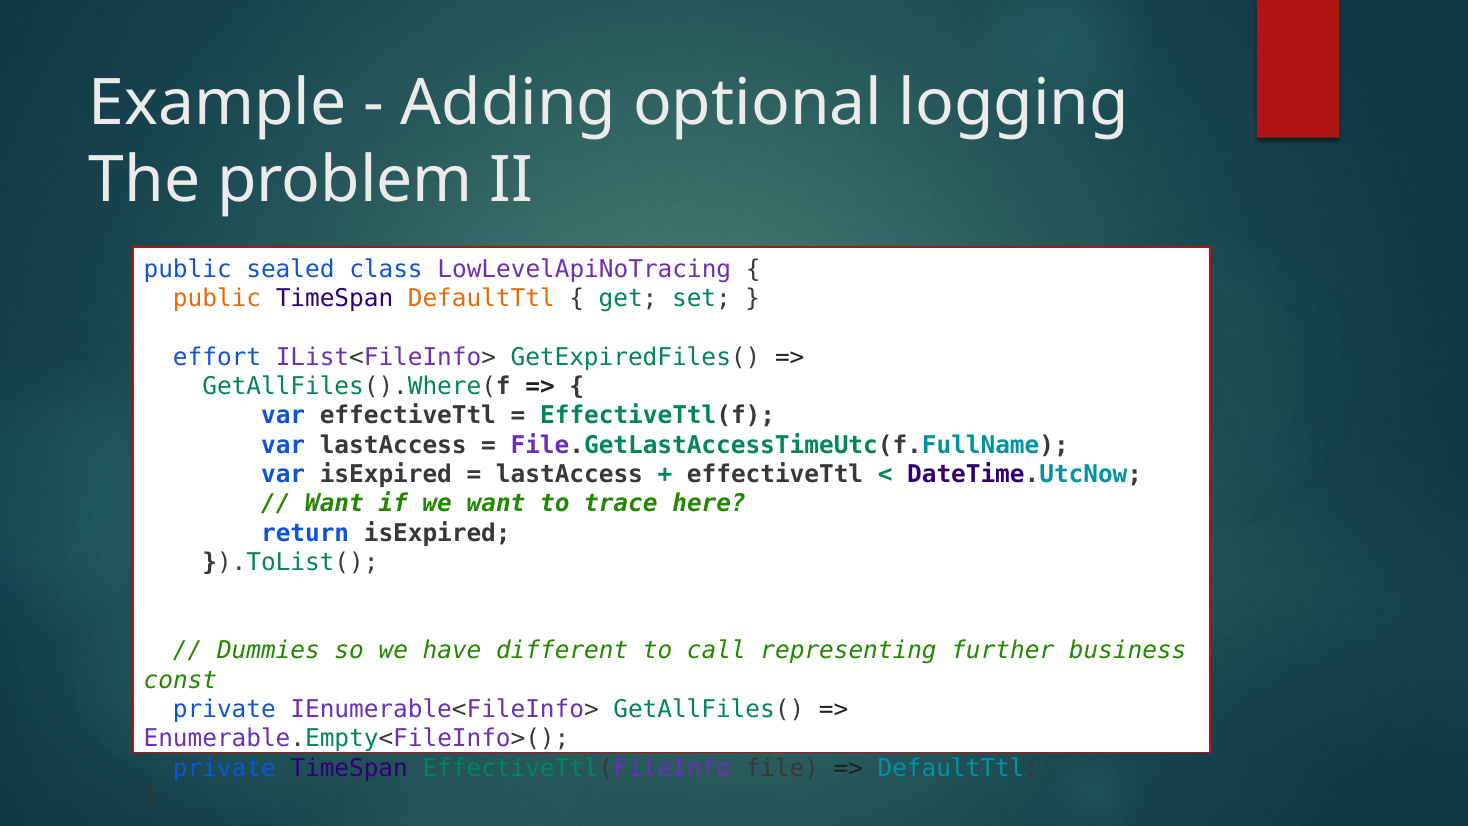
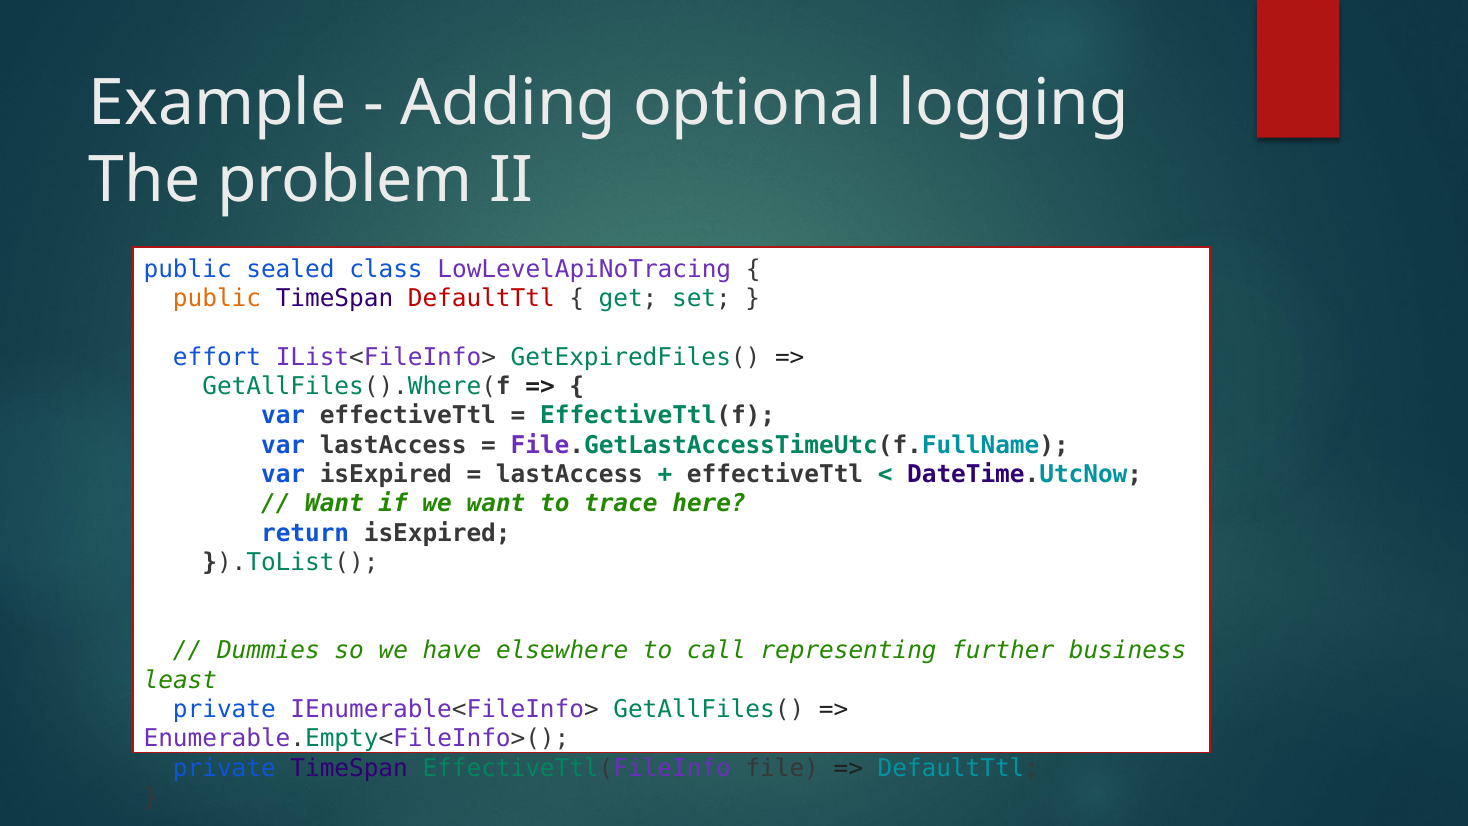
DefaultTtl colour: orange -> red (481, 298)
different: different -> elsewhere (562, 650)
const: const -> least (180, 680)
